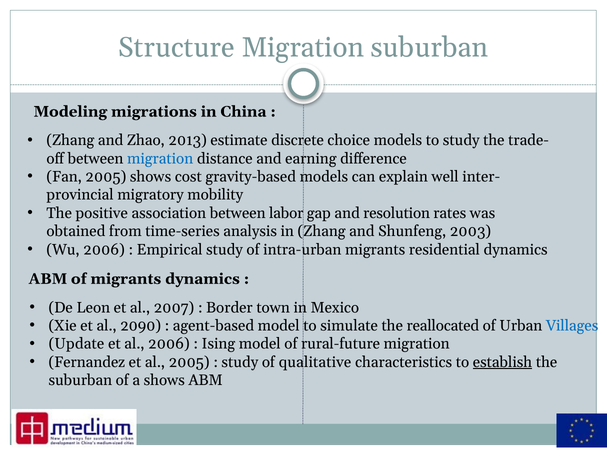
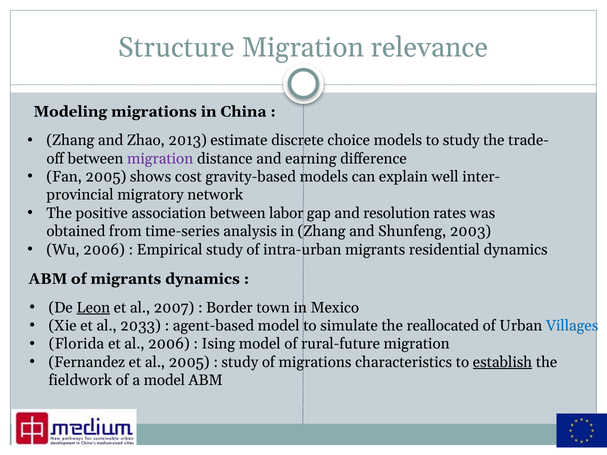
Migration suburban: suburban -> relevance (429, 48)
migration colour: blue -> purple (160, 159)
mobility: mobility -> network (215, 195)
Leon underline: none -> present (93, 308)
2090: 2090 -> 2033 (141, 326)
Update: Update -> Florida (76, 344)
of qualitative: qualitative -> migrations (315, 362)
suburban: suburban -> fieldwork (80, 381)
a shows: shows -> model (164, 381)
